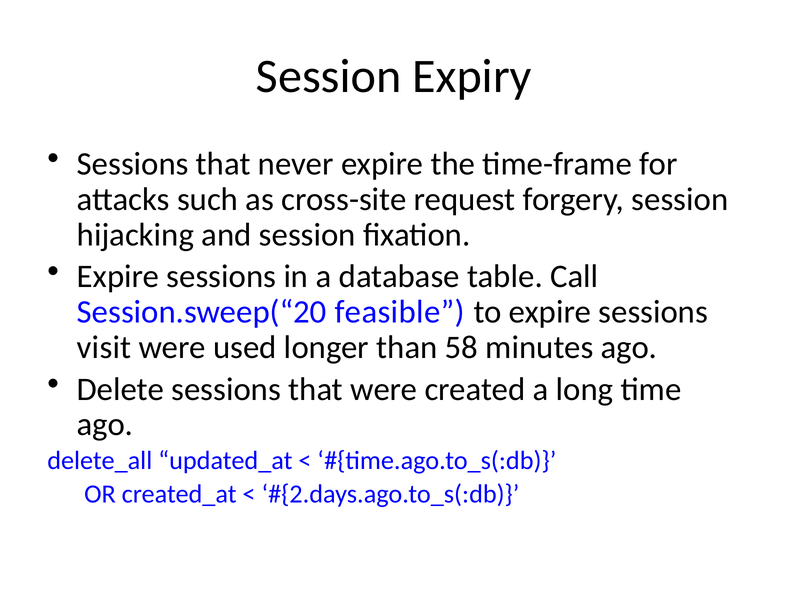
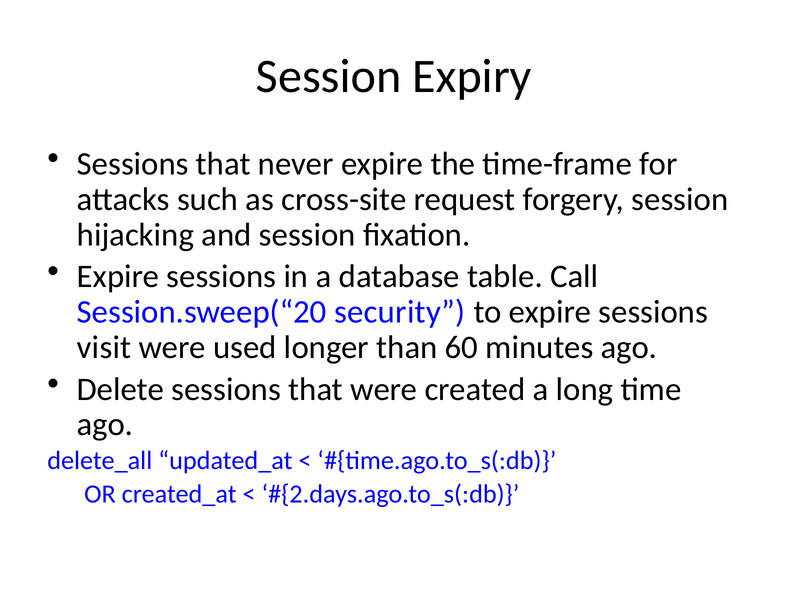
feasible: feasible -> security (400, 312)
58: 58 -> 60 (461, 347)
